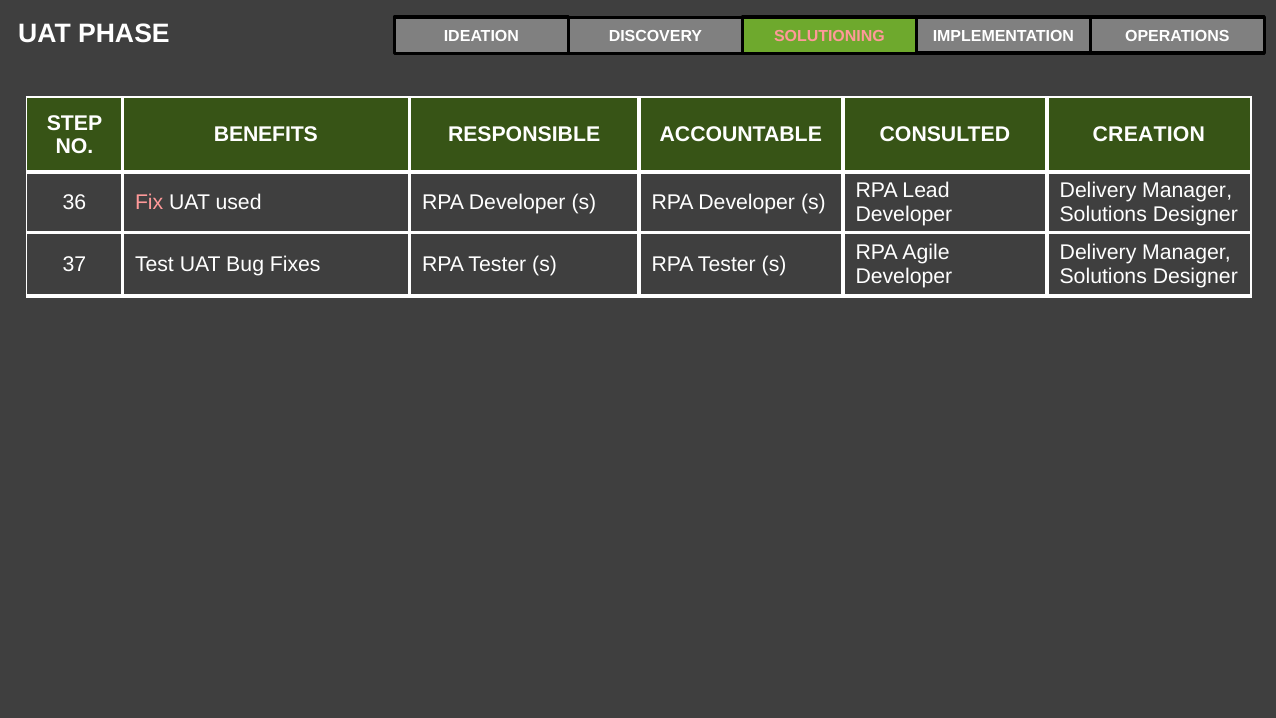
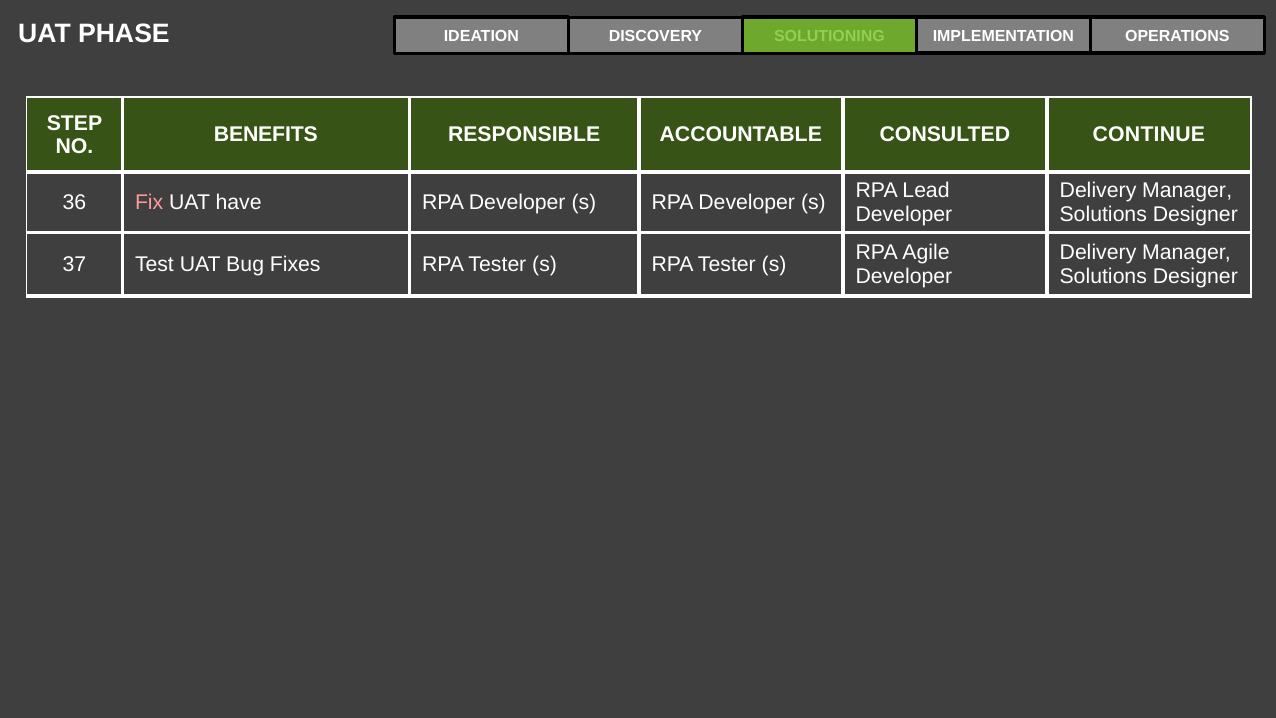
SOLUTIONING colour: pink -> light green (829, 36)
CREATION: CREATION -> CONTINUE (1149, 135)
used: used -> have (239, 202)
